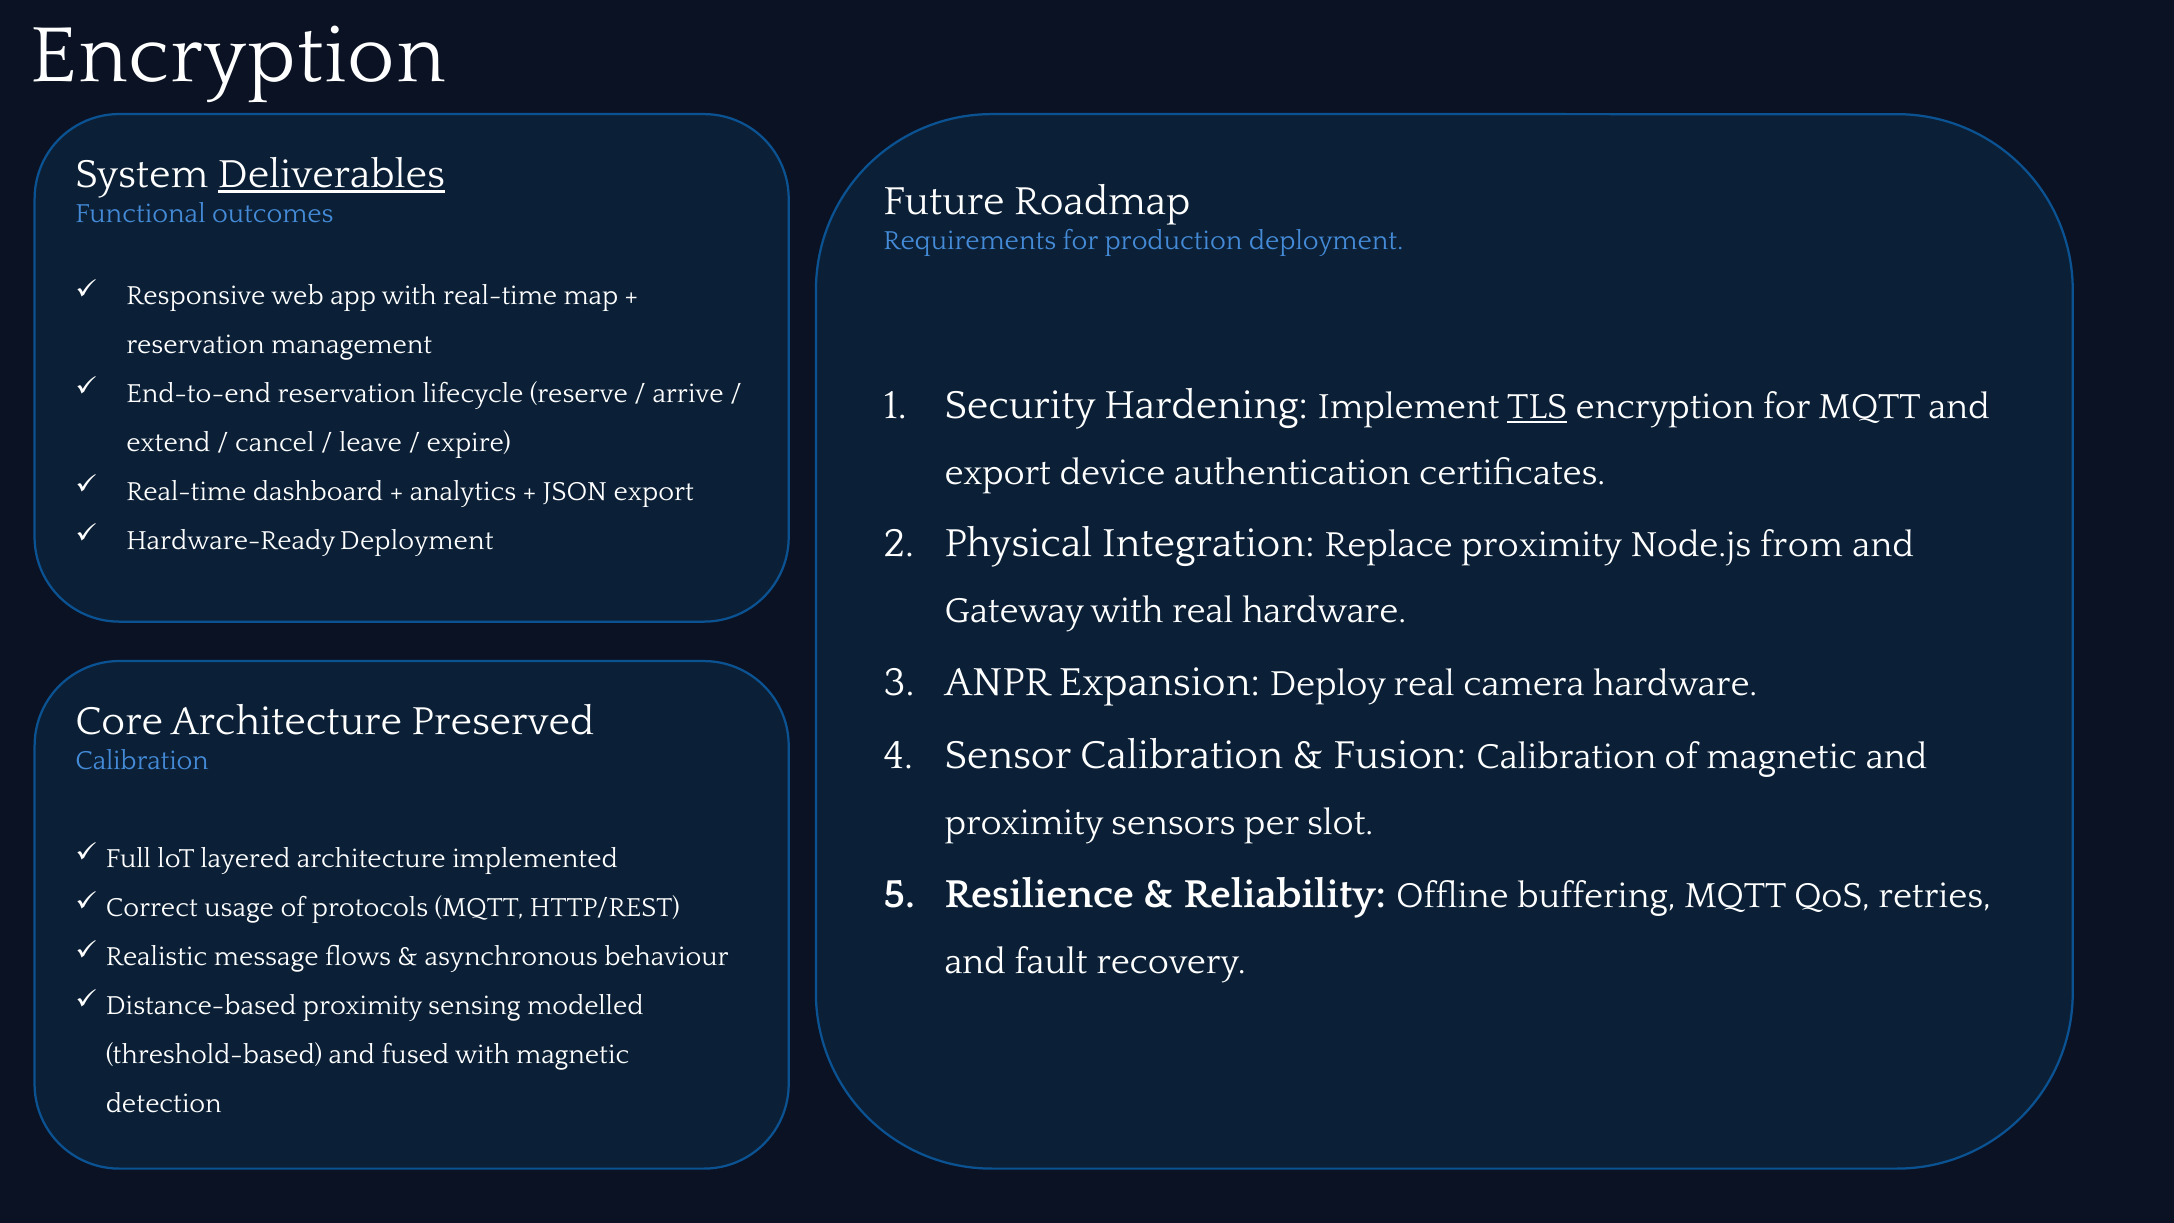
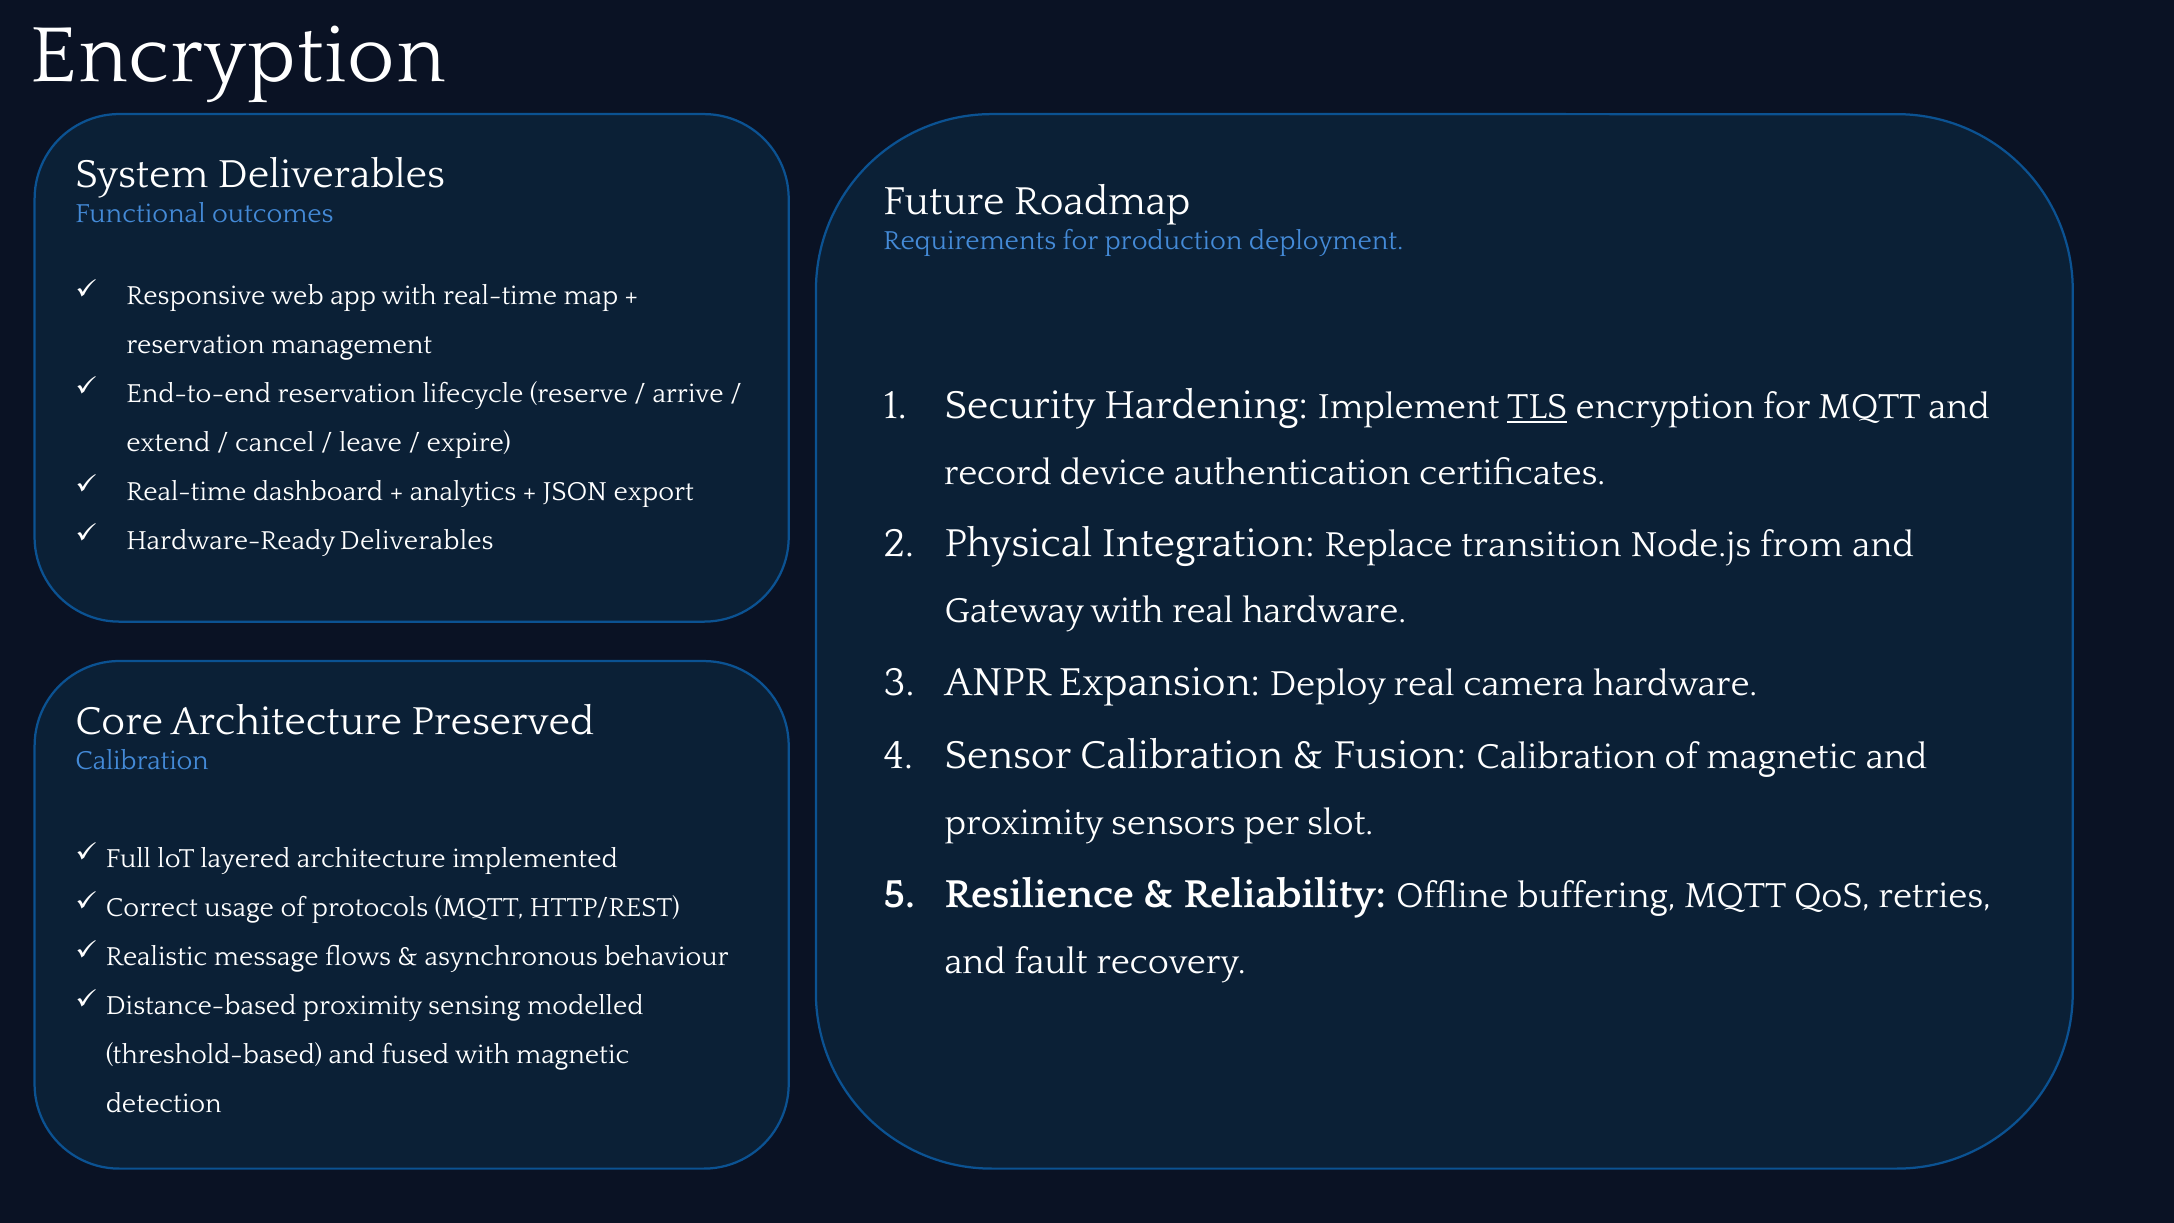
Deliverables underline: present -> none (331, 174)
export: export -> record (998, 472)
Hardware-Ready Deployment: Deployment -> Deliverables (417, 540)
Replace proximity: proximity -> transition (1541, 545)
